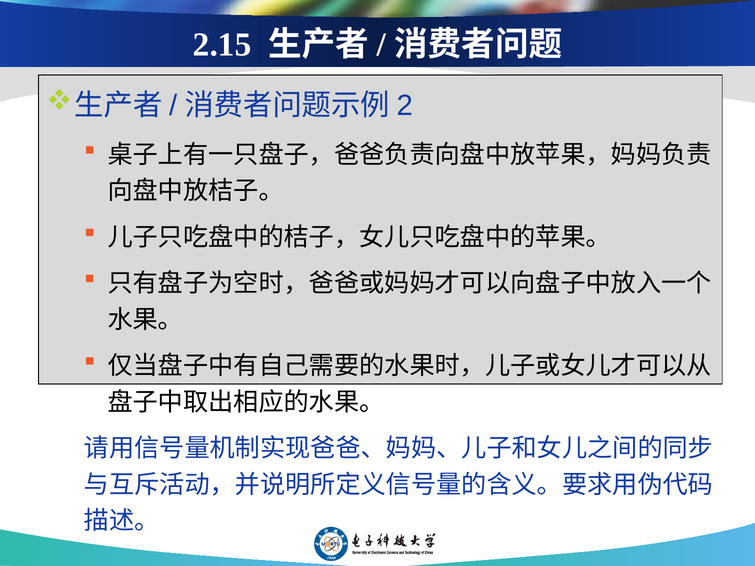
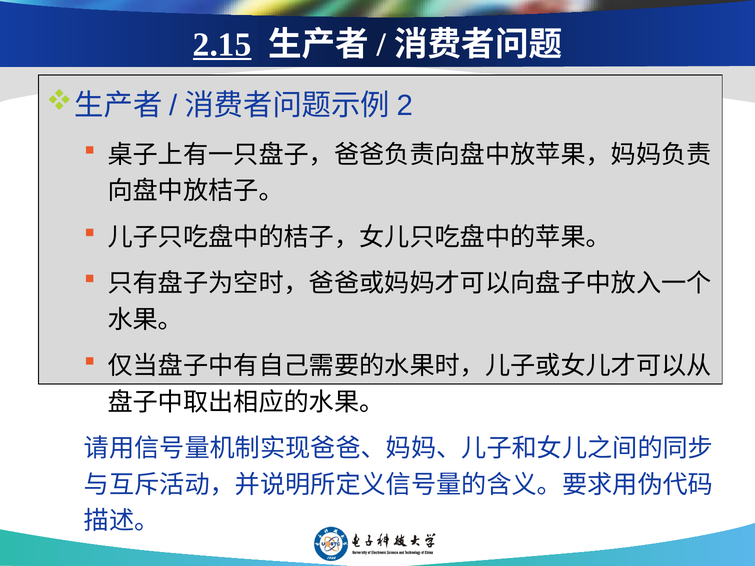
2.15 underline: none -> present (222, 45)
